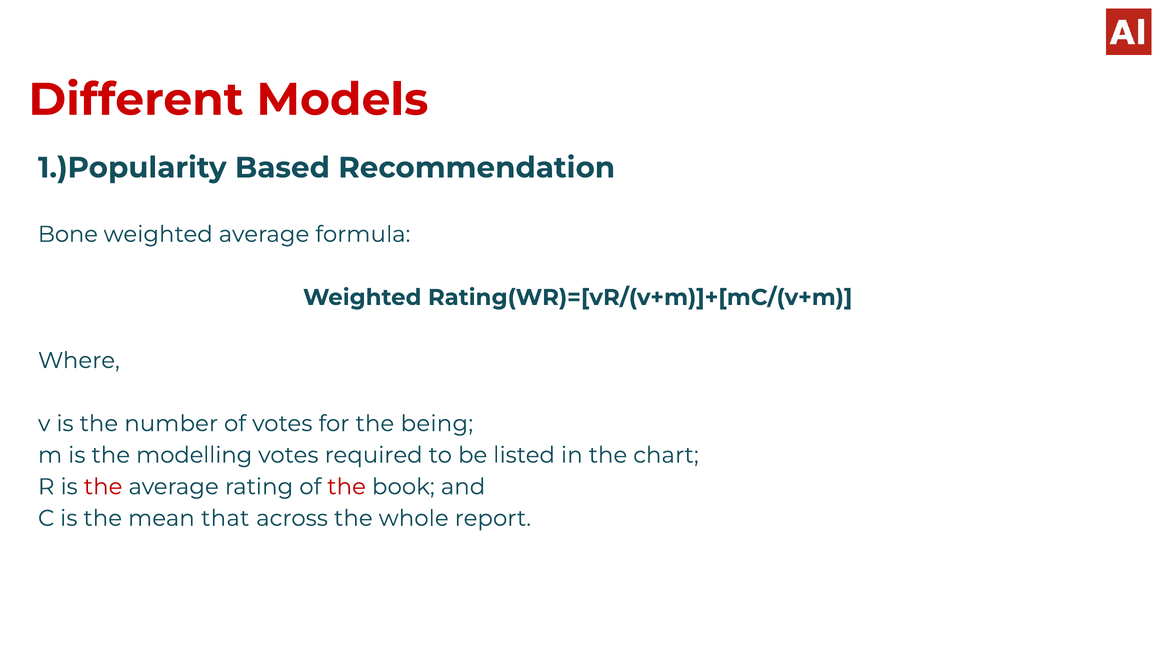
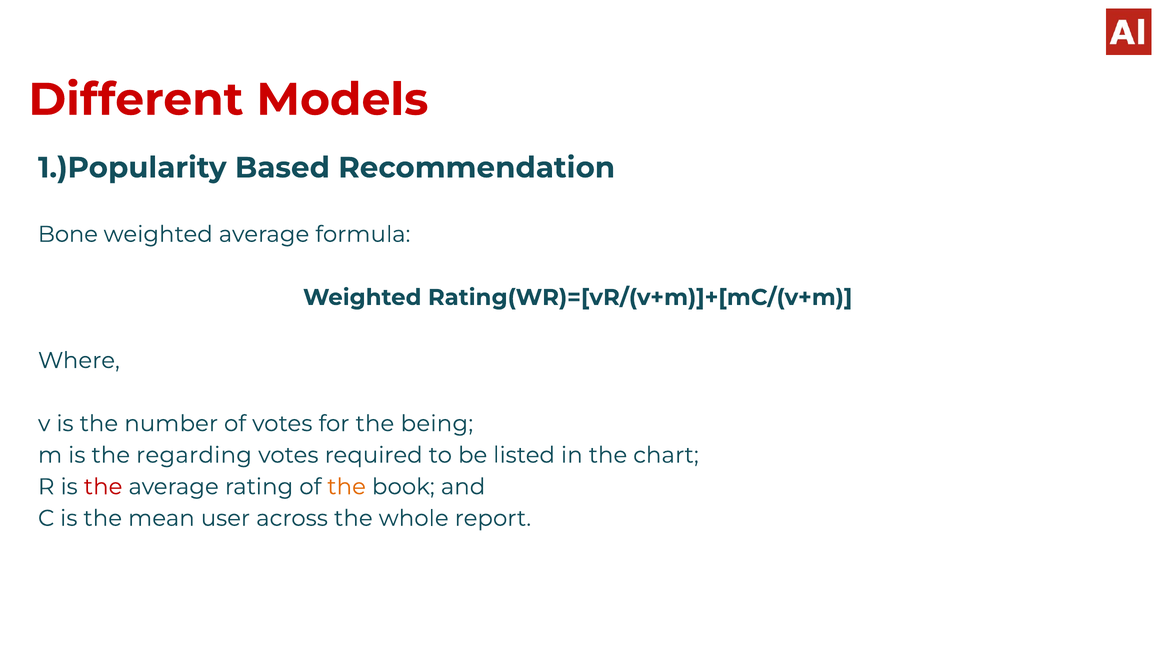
modelling: modelling -> regarding (194, 455)
the colour: red -> orange (347, 486)
that: that -> user (225, 518)
